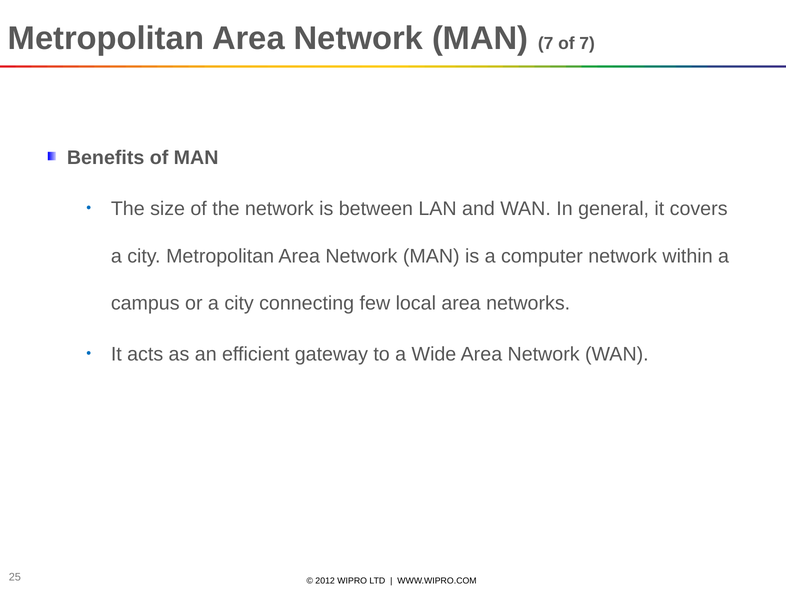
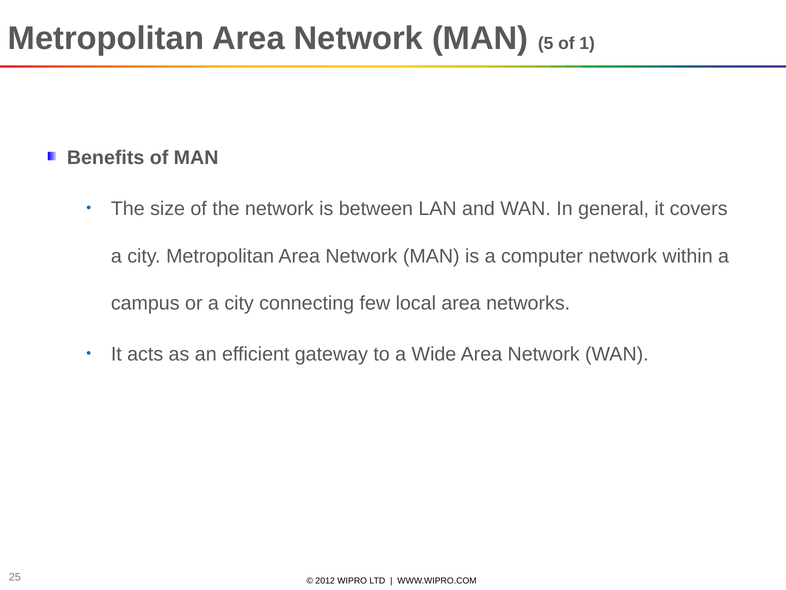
MAN 7: 7 -> 5 (546, 43)
of 7: 7 -> 1 (587, 43)
